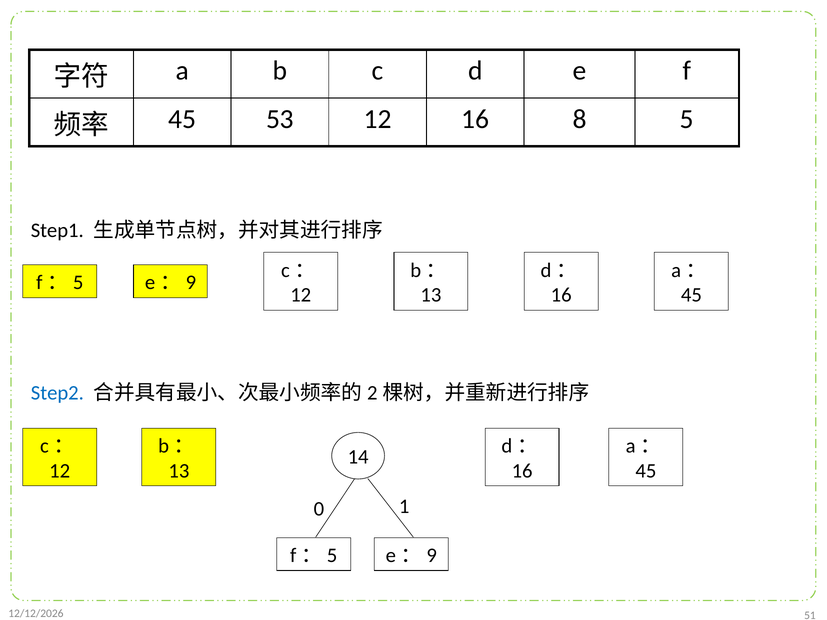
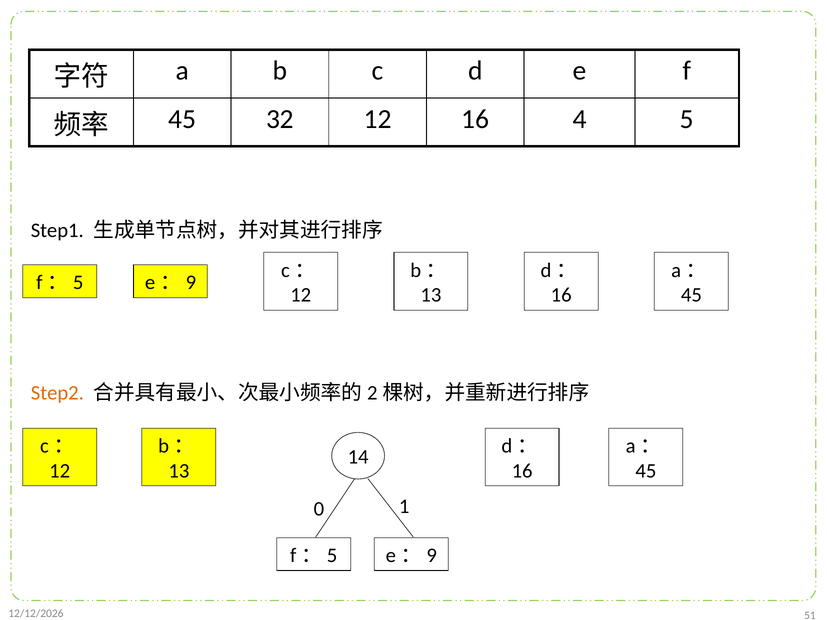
53: 53 -> 32 (280, 119)
8: 8 -> 4 (579, 119)
Step2 colour: blue -> orange (57, 393)
